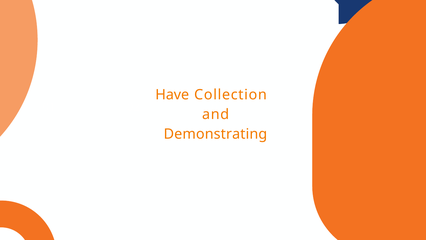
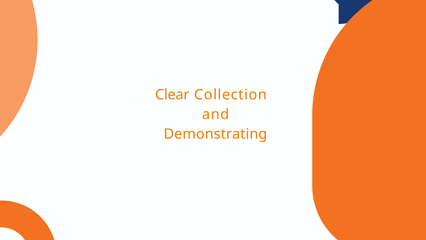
Have: Have -> Clear (172, 95)
